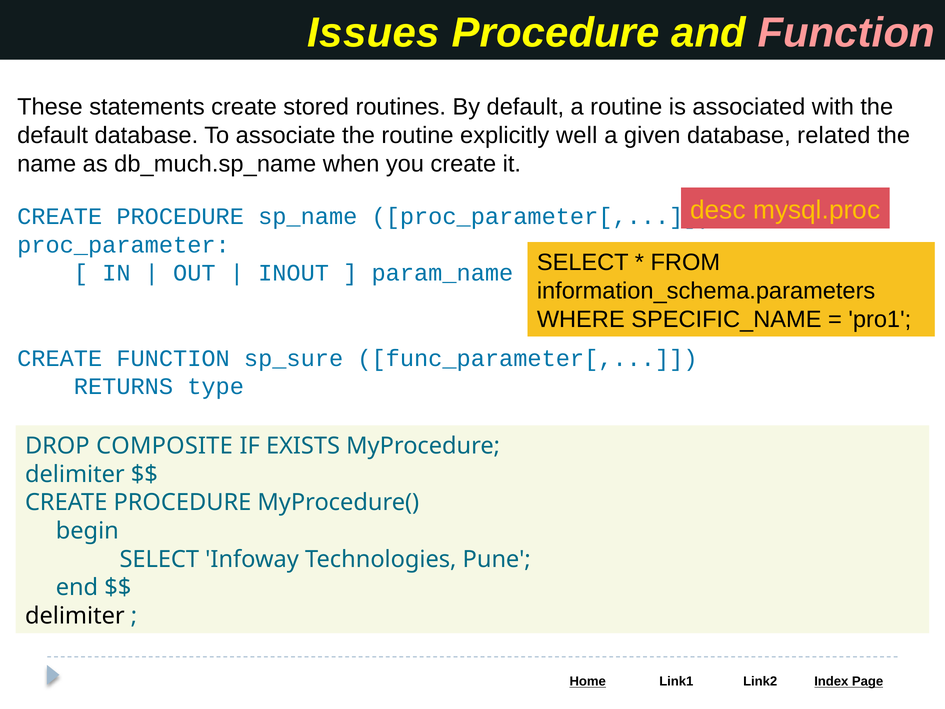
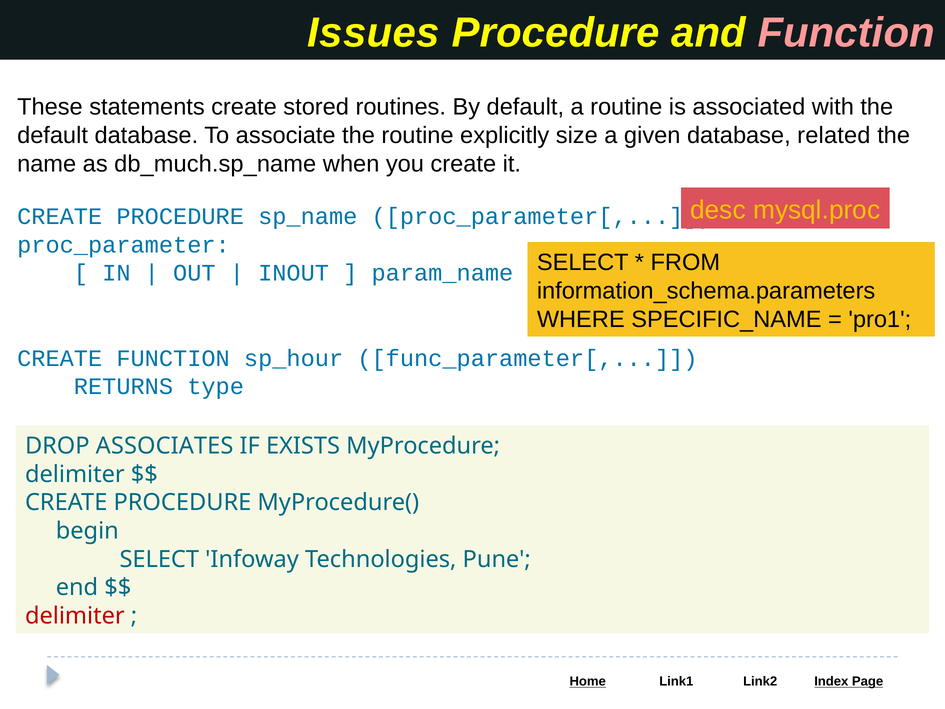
well: well -> size (577, 135)
sp_sure: sp_sure -> sp_hour (294, 358)
COMPOSITE: COMPOSITE -> ASSOCIATES (165, 446)
delimiter colour: black -> red (75, 616)
